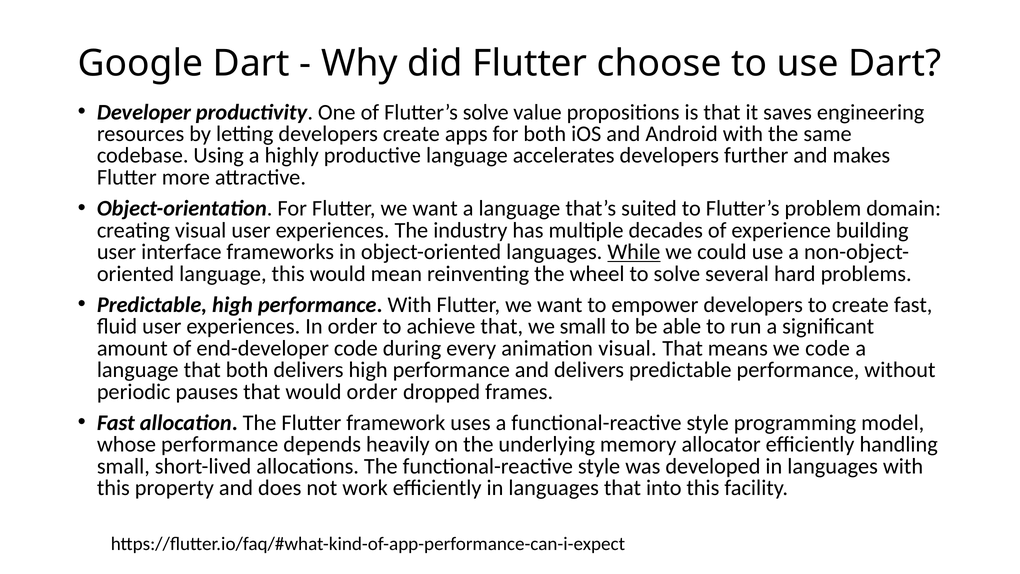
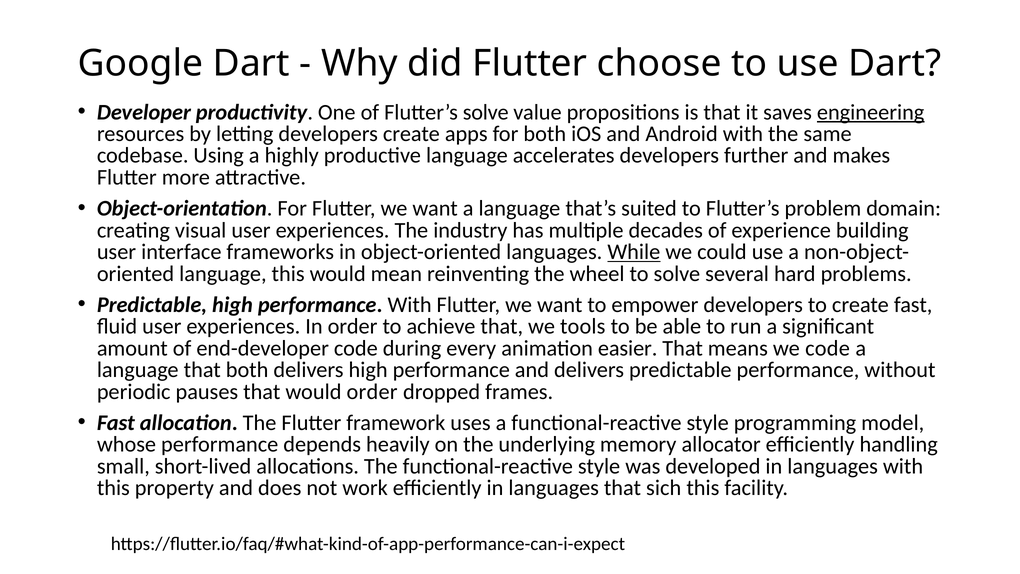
engineering underline: none -> present (871, 112)
we small: small -> tools (583, 326)
animation visual: visual -> easier (628, 348)
into: into -> sich (664, 488)
